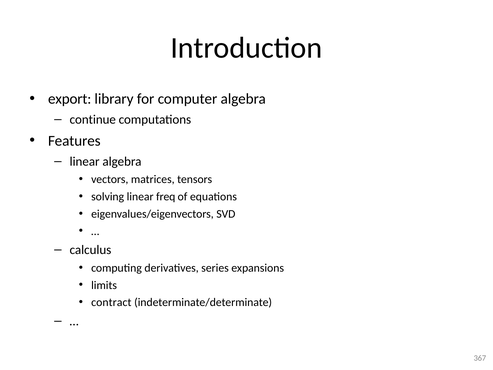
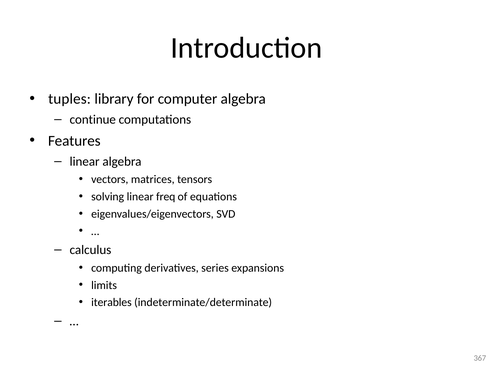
export: export -> tuples (70, 99)
contract: contract -> iterables (111, 302)
